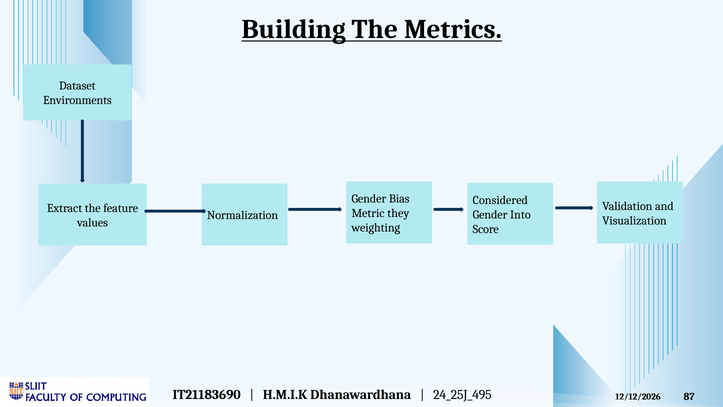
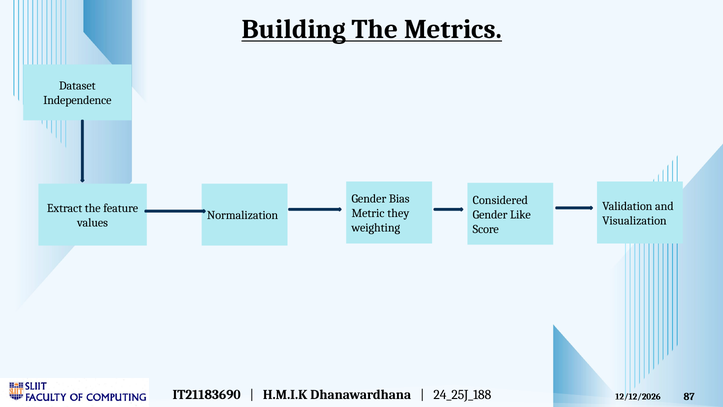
Environments: Environments -> Independence (77, 100)
Into: Into -> Like (520, 214)
24_25J_495: 24_25J_495 -> 24_25J_188 (462, 395)
